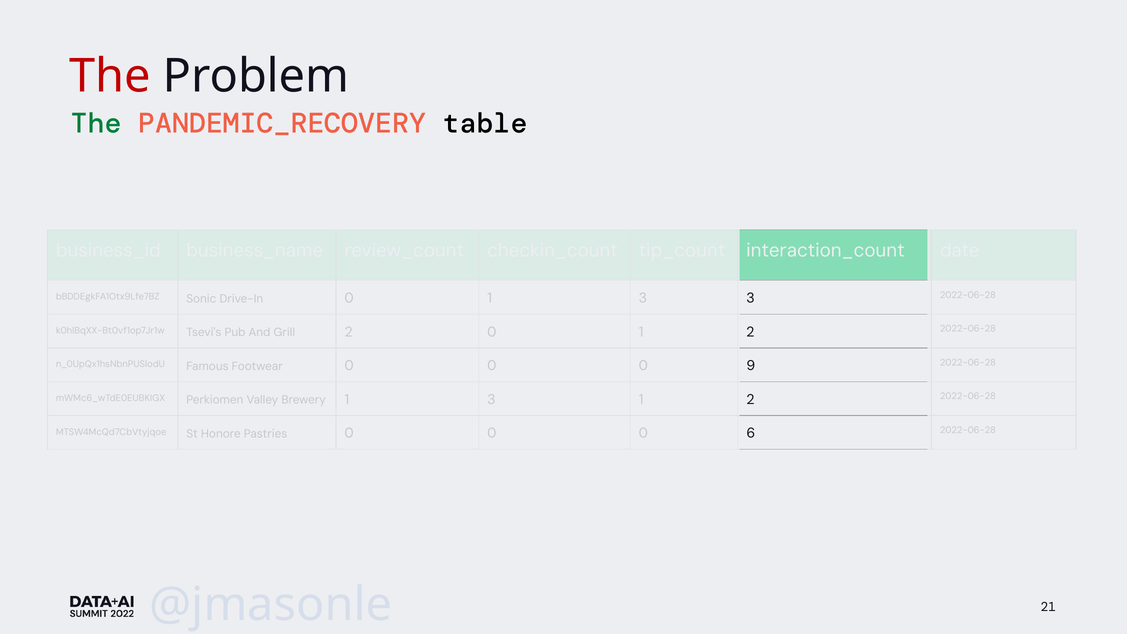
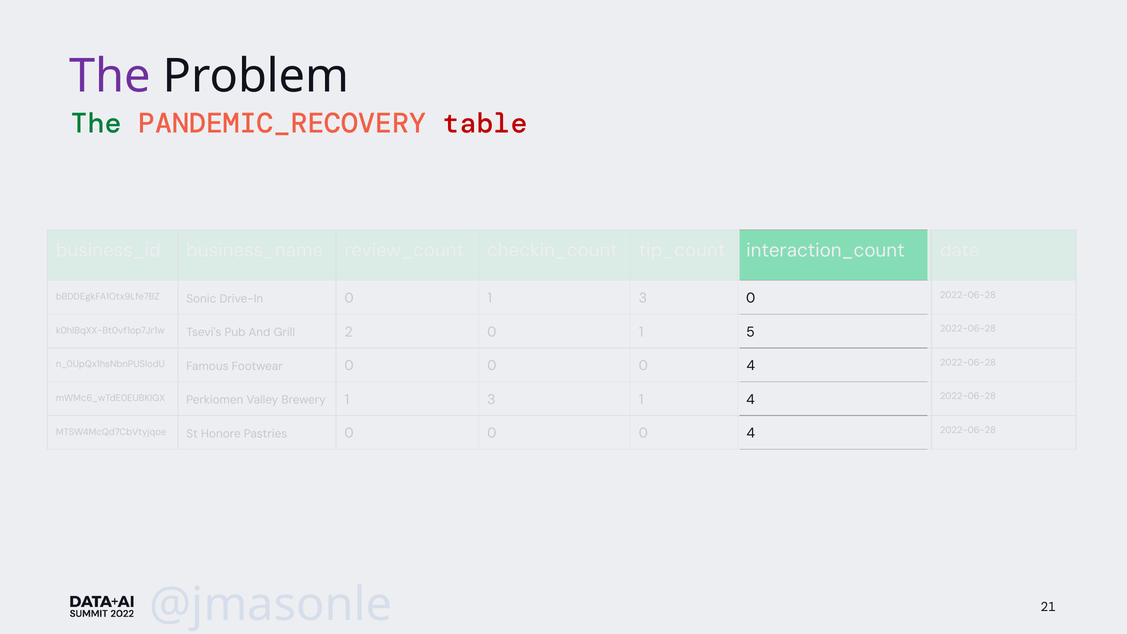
The colour: red -> purple (110, 76)
table colour: black -> red (485, 124)
3: 3 -> 0 (751, 298)
2: 2 -> 5 (751, 332)
9: 9 -> 4 (751, 366)
2: 2 -> 4 (751, 399)
6: 6 -> 4 (751, 433)
